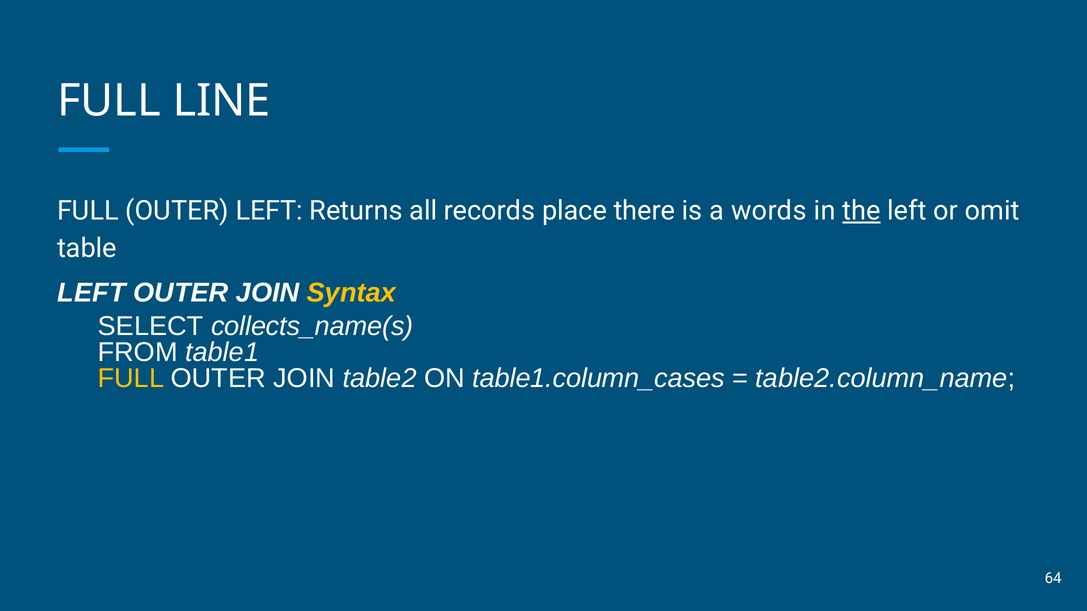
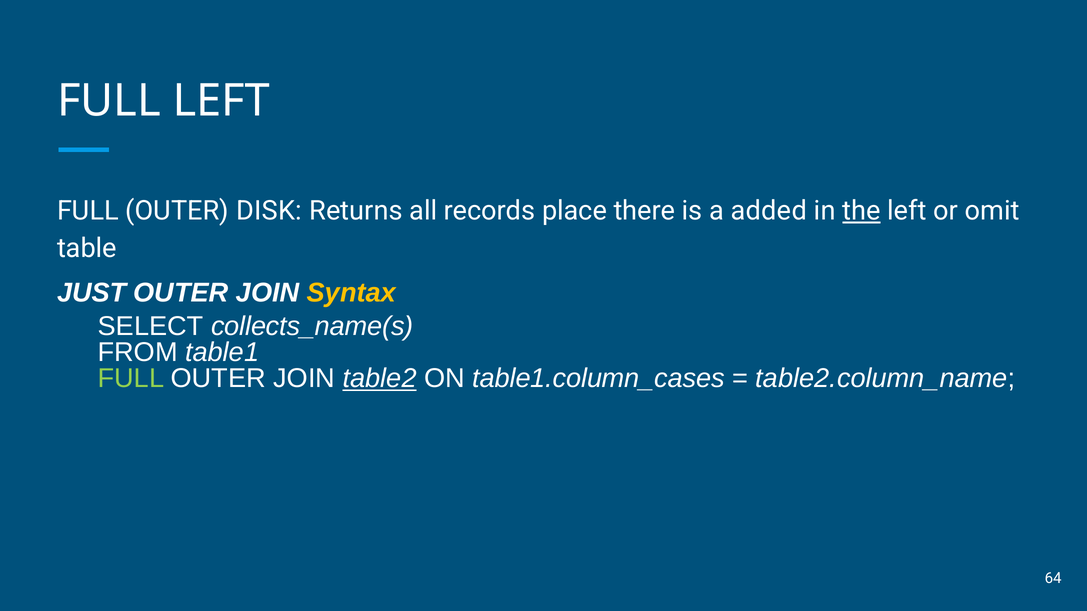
FULL LINE: LINE -> LEFT (221, 101)
OUTER LEFT: LEFT -> DISK (269, 211)
words: words -> added (769, 211)
LEFT: LEFT -> JUST (92, 293)
FULL colour: yellow -> light green (131, 379)
table2 underline: none -> present (380, 379)
